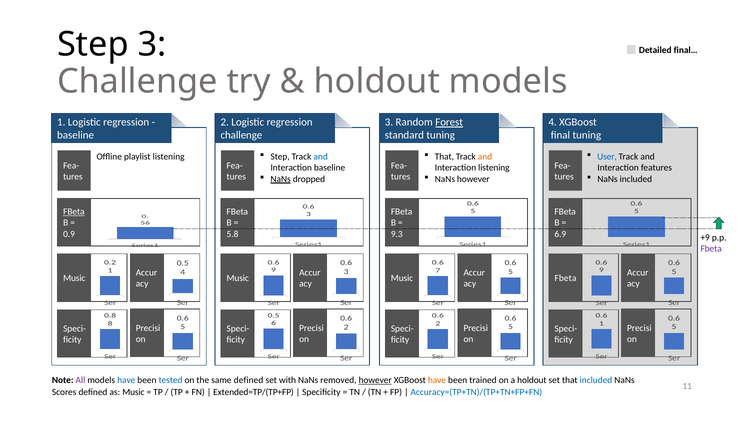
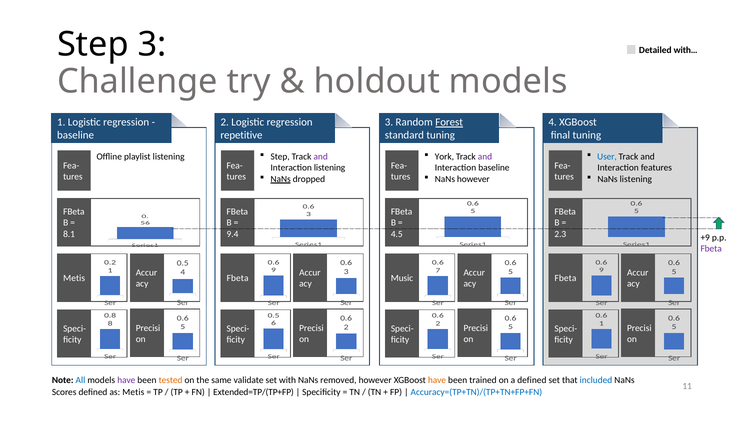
final…: final… -> with… (686, 50)
challenge: challenge -> repetitive (241, 135)
and colour: blue -> purple (321, 157)
That: That -> York (444, 157)
and colour: orange -> purple (485, 157)
Interaction baseline: baseline -> listening (330, 168)
Interaction listening: listening -> baseline (494, 168)
NaNs included: included -> listening (636, 179)
FBeta underline: present -> none (74, 212)
0.9: 0.9 -> 8.1 (69, 234)
5.8: 5.8 -> 9.4 (232, 234)
9.3: 9.3 -> 4.5 (397, 234)
6.9: 6.9 -> 2.3 (560, 234)
Music: Music -> Metis (74, 278)
Music: Music -> Fbeta (238, 278)
All colour: purple -> blue (80, 380)
have colour: blue -> purple (126, 380)
tested colour: blue -> orange (171, 380)
same defined: defined -> validate (249, 380)
however underline: present -> none (375, 380)
a holdout: holdout -> defined (532, 380)
as Music: Music -> Metis (133, 392)
